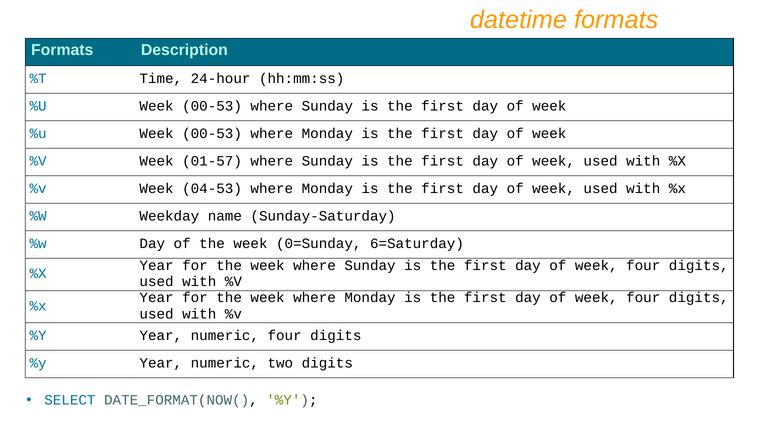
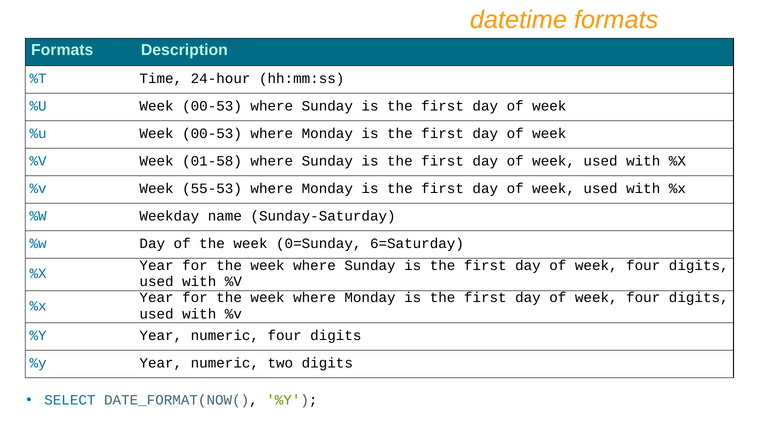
01-57: 01-57 -> 01-58 (212, 161)
04-53: 04-53 -> 55-53 (212, 189)
